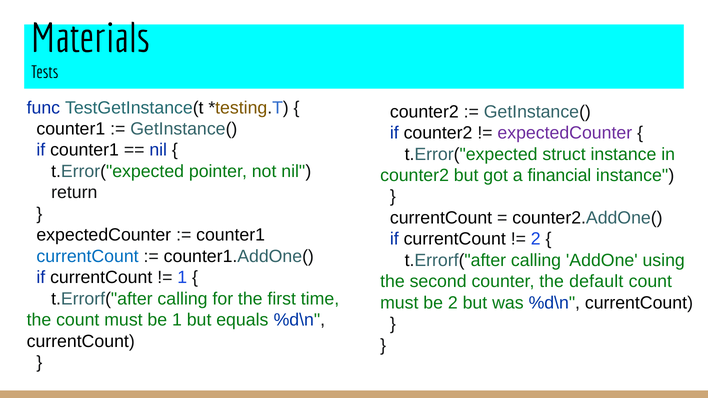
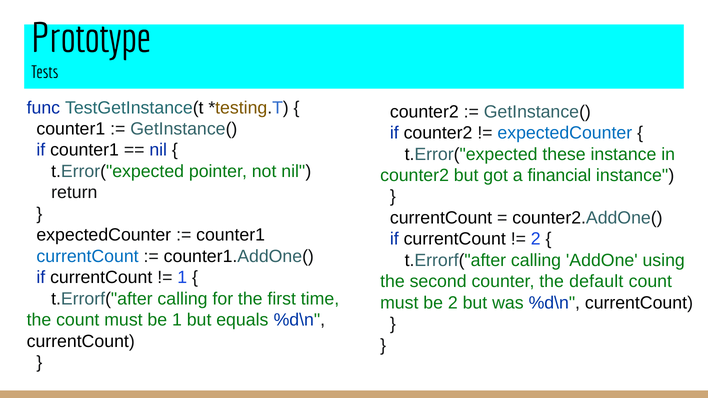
Materials: Materials -> Prototype (91, 39)
expectedCounter colour: purple -> blue (565, 133)
struct: struct -> these (564, 154)
